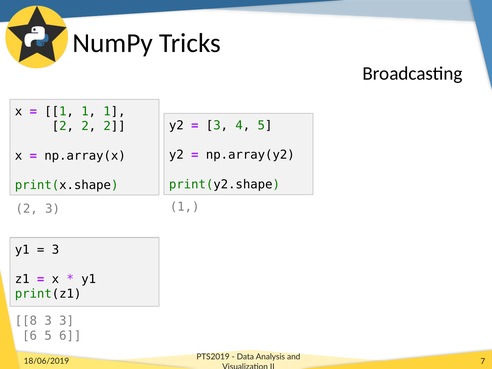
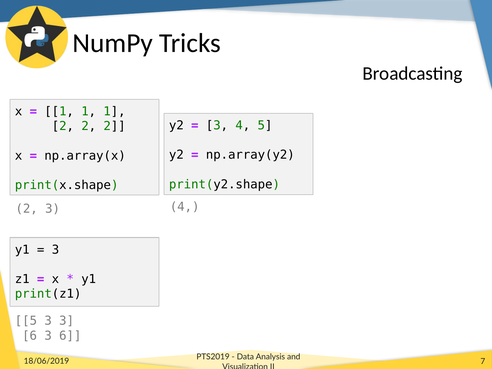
1: 1 -> 4 (185, 207)
8: 8 -> 5 (26, 321)
6 5: 5 -> 3 (48, 336)
